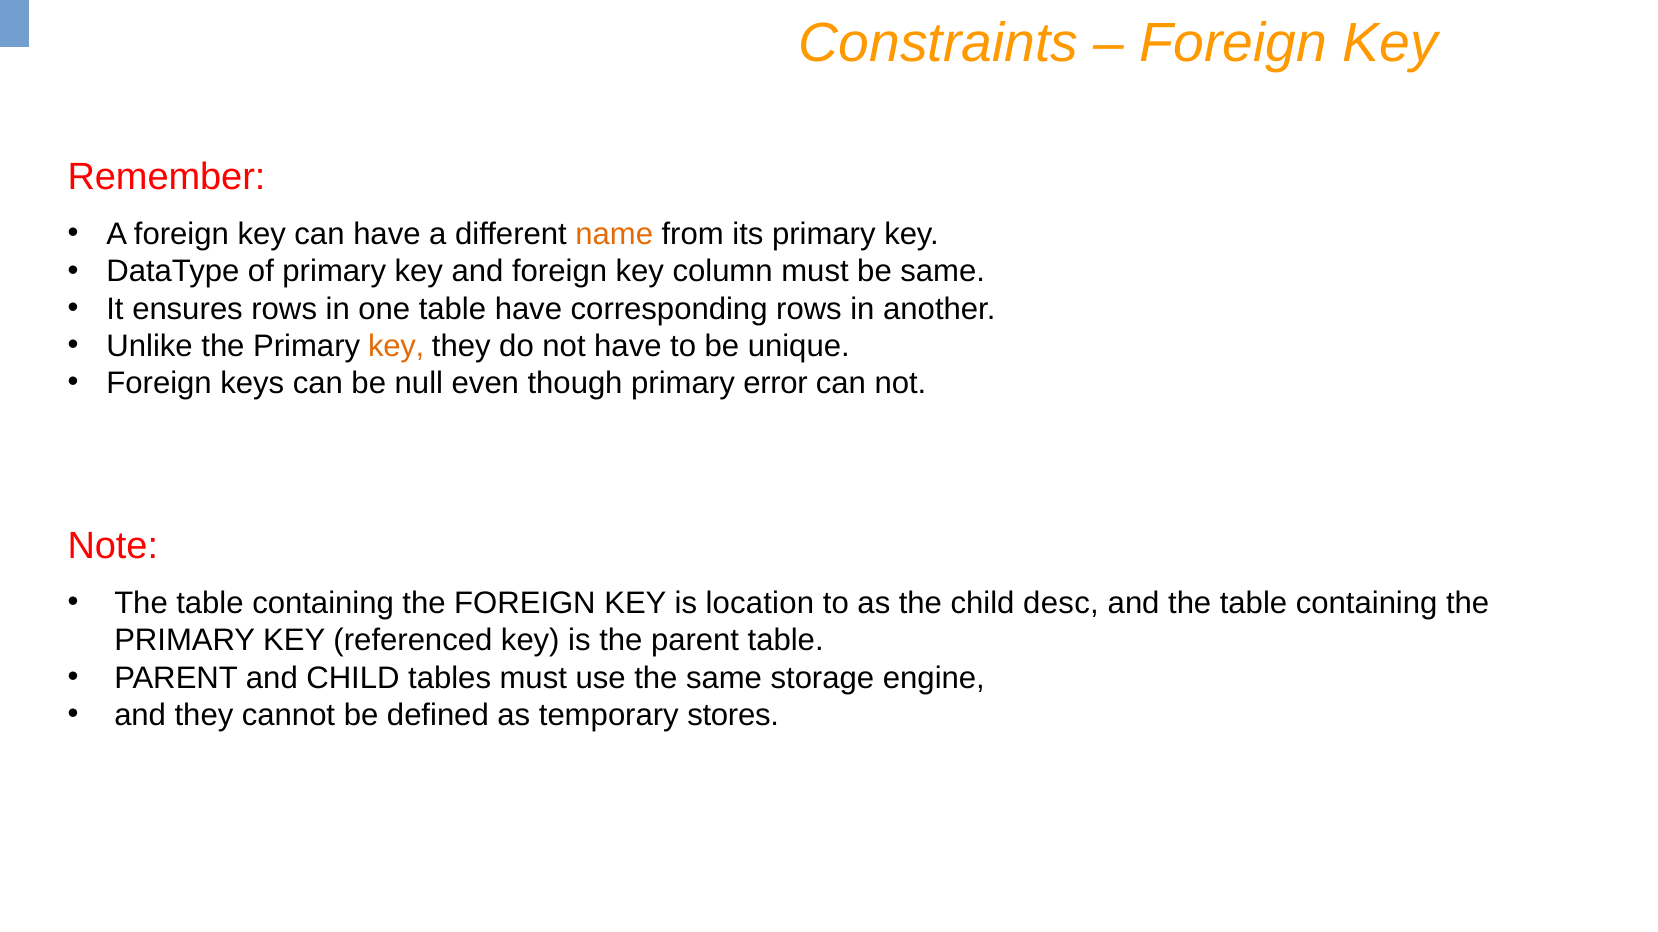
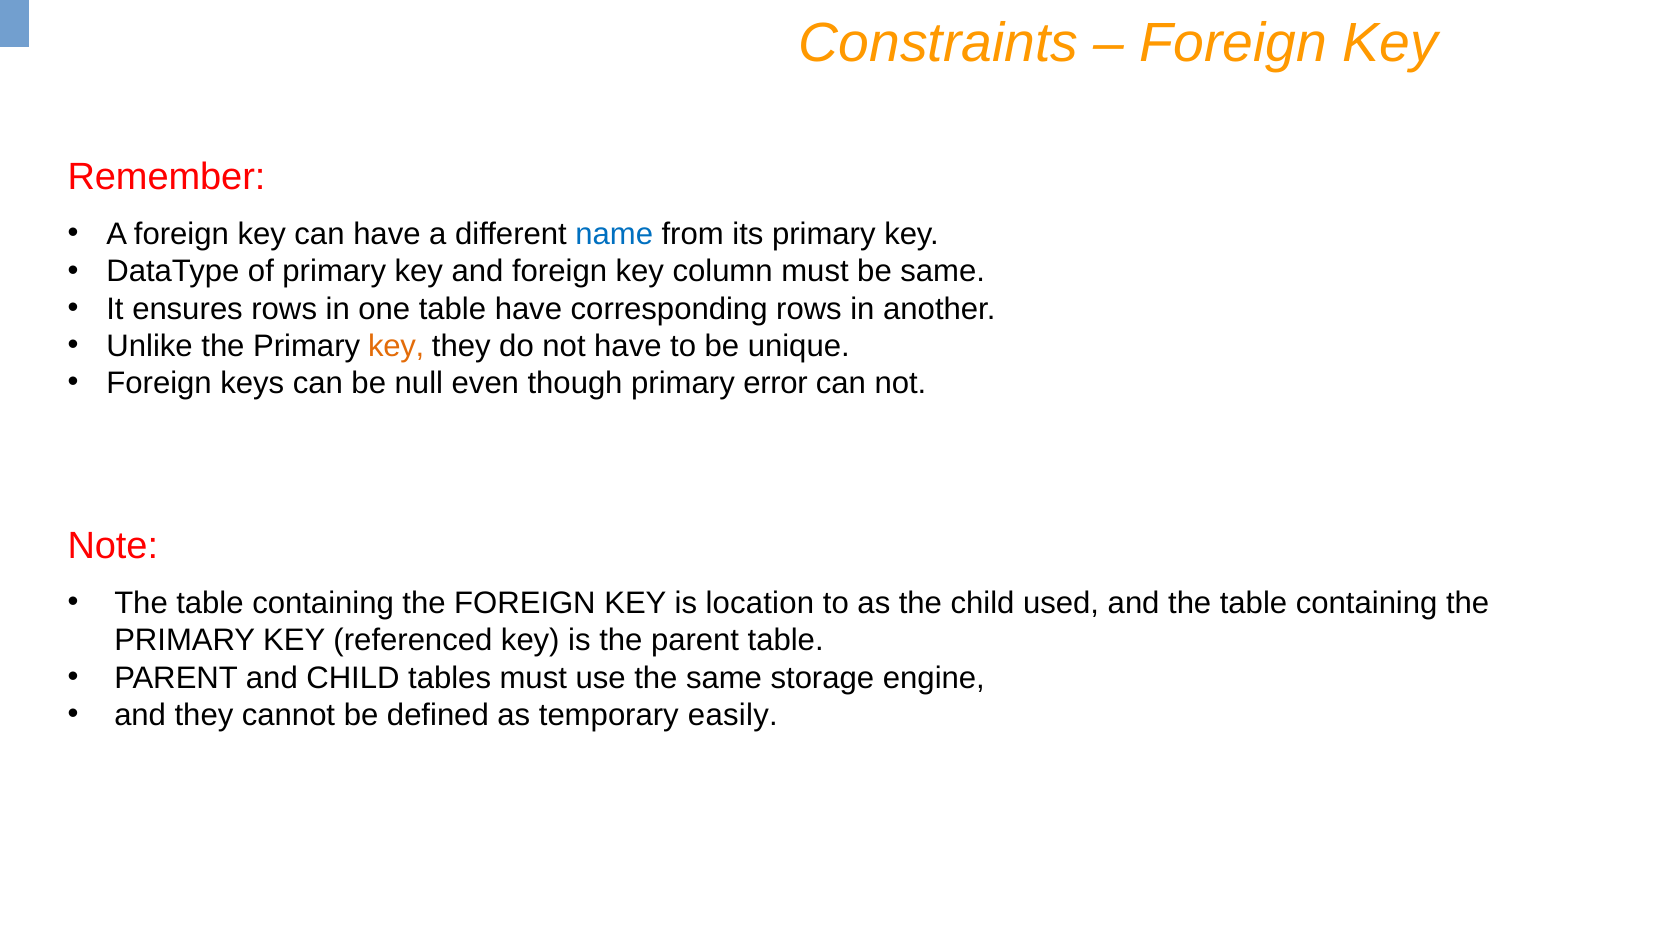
name colour: orange -> blue (614, 234)
desc: desc -> used (1061, 604)
stores: stores -> easily (733, 716)
